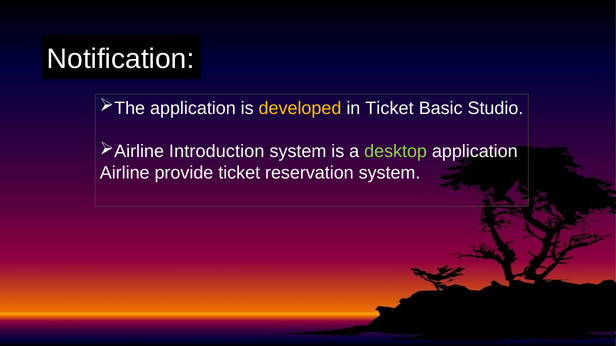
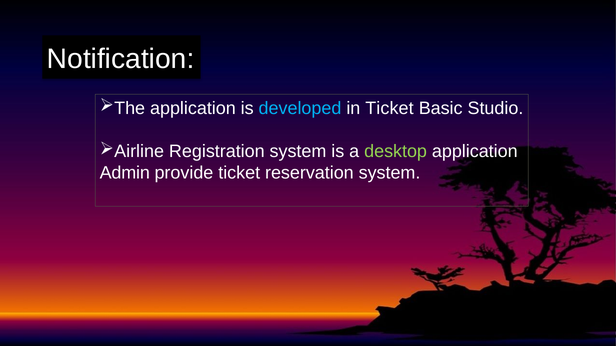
developed colour: yellow -> light blue (300, 109)
Introduction: Introduction -> Registration (217, 152)
Airline: Airline -> Admin (125, 173)
